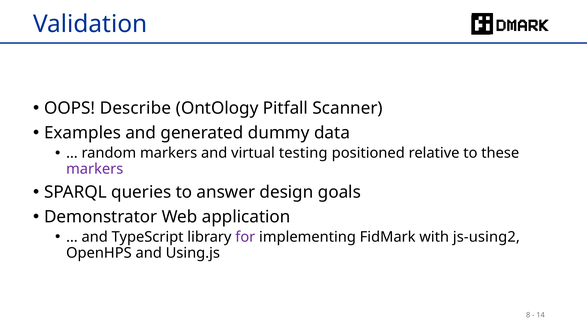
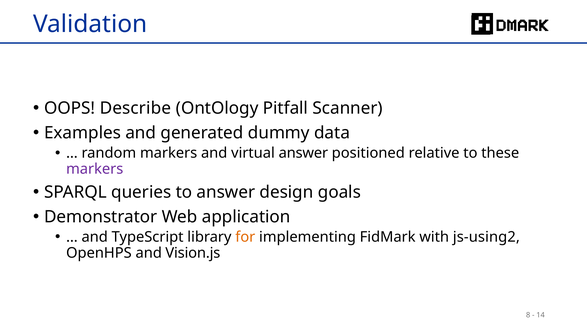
virtual testing: testing -> answer (303, 153)
for colour: purple -> orange (245, 237)
Using.js: Using.js -> Vision.js (193, 253)
